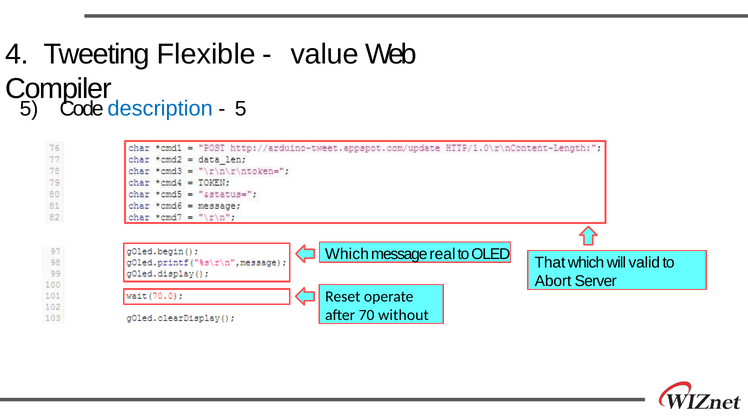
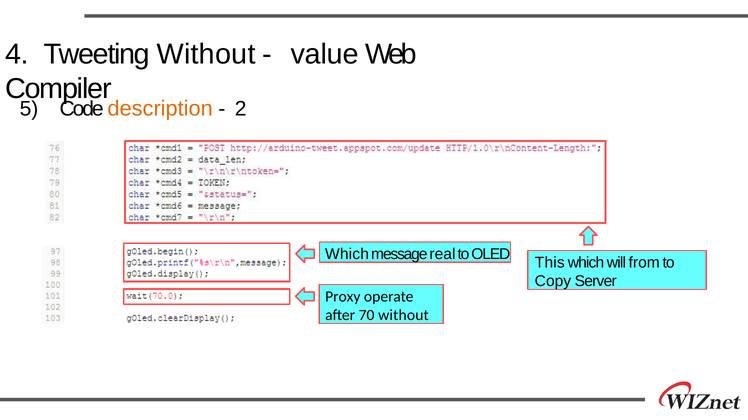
Tweeting Flexible: Flexible -> Without (206, 54)
description colour: blue -> orange (160, 109)
5: 5 -> 2 (241, 109)
That: That -> This (550, 263)
valid: valid -> from (644, 263)
Abort: Abort -> Copy (553, 282)
Reset: Reset -> Proxy (343, 297)
